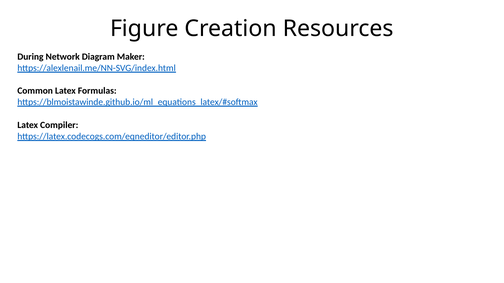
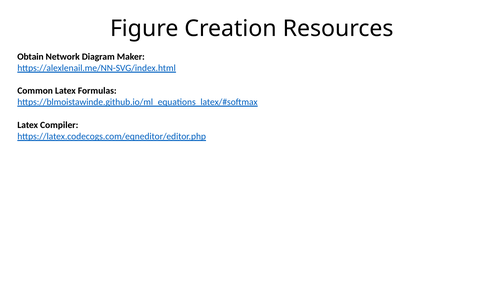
During: During -> Obtain (30, 57)
